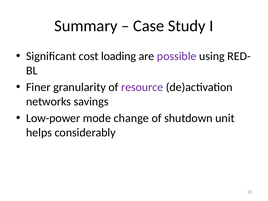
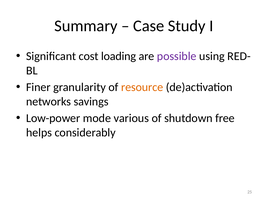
resource colour: purple -> orange (142, 87)
change: change -> various (131, 118)
unit: unit -> free (225, 118)
